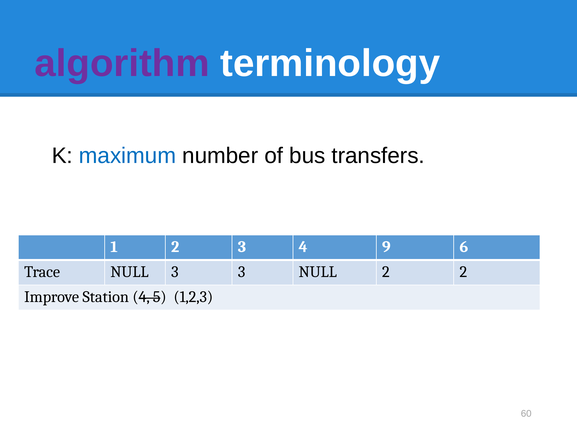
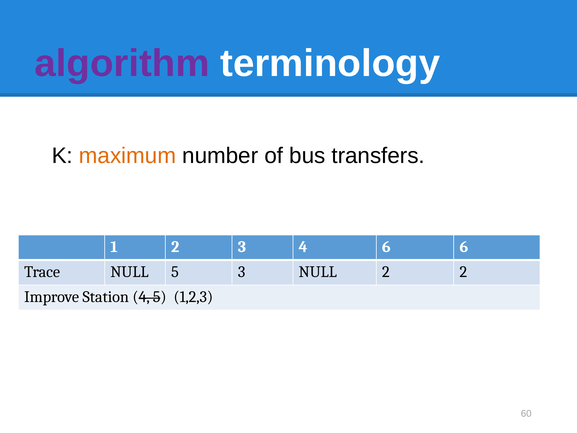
maximum colour: blue -> orange (128, 156)
4 9: 9 -> 6 (386, 247)
NULL 3: 3 -> 5 (175, 272)
